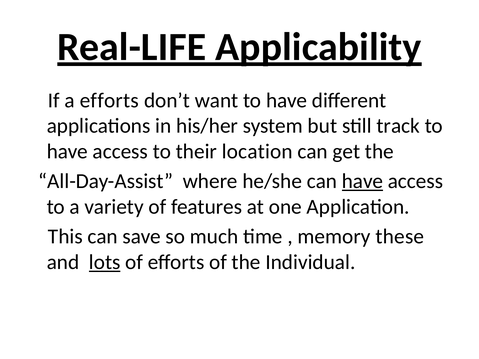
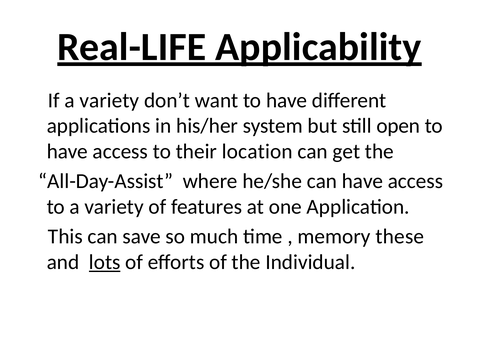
If a efforts: efforts -> variety (109, 100)
track: track -> open (398, 126)
have underline: present -> none (362, 181)
